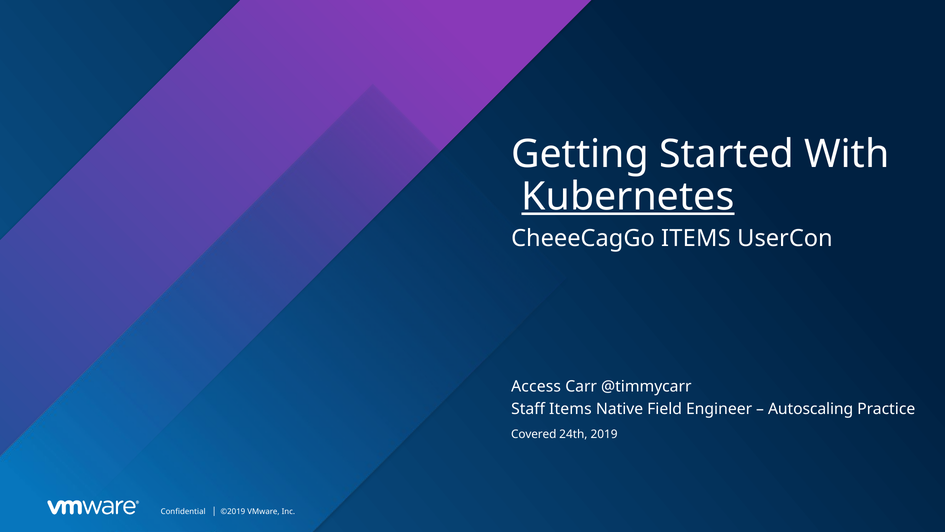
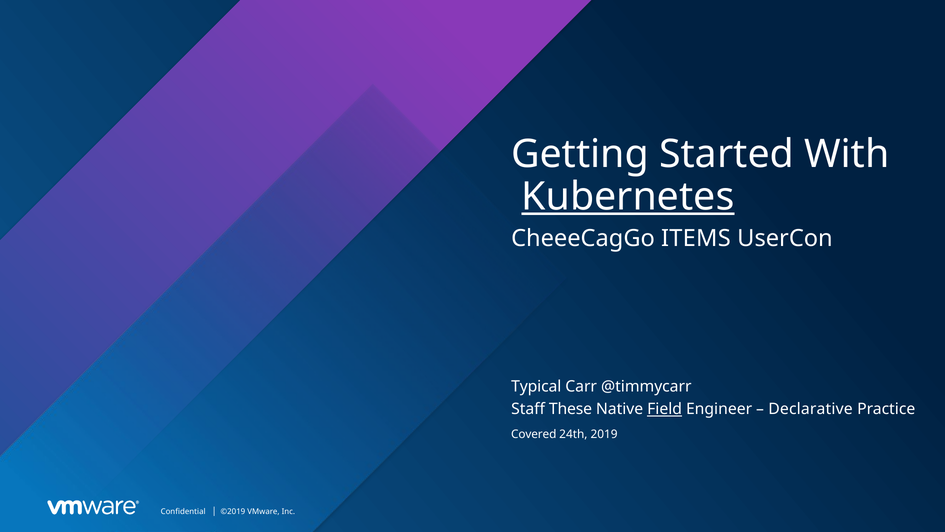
Access: Access -> Typical (536, 387)
Staff Items: Items -> These (571, 409)
Field underline: none -> present (665, 409)
Autoscaling: Autoscaling -> Declarative (811, 409)
